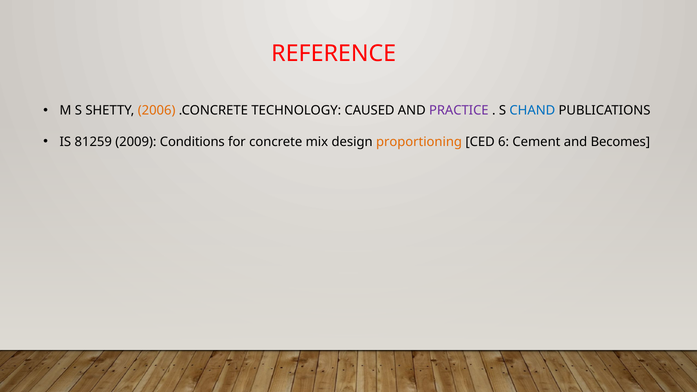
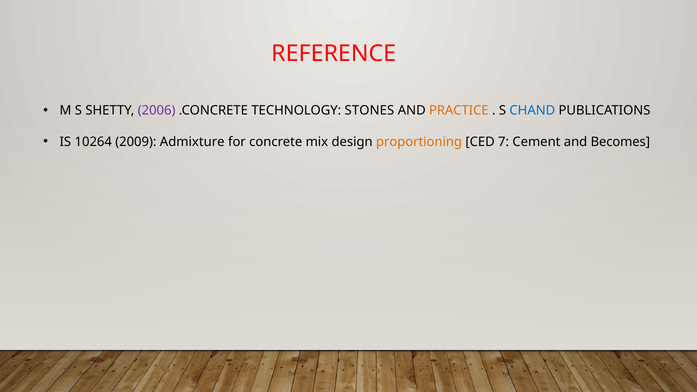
2006 colour: orange -> purple (157, 110)
CAUSED: CAUSED -> STONES (369, 110)
PRACTICE colour: purple -> orange (459, 110)
81259: 81259 -> 10264 (93, 142)
Conditions: Conditions -> Admixture (192, 142)
6: 6 -> 7 (504, 142)
